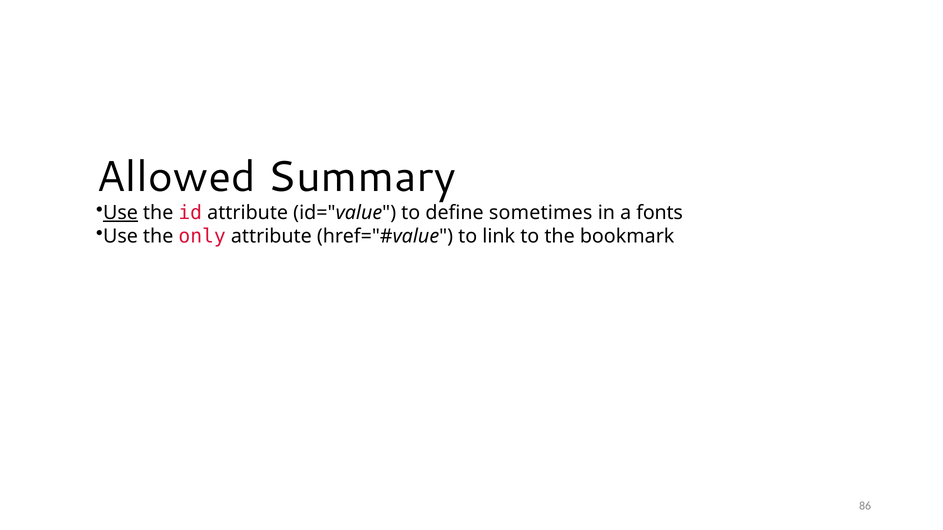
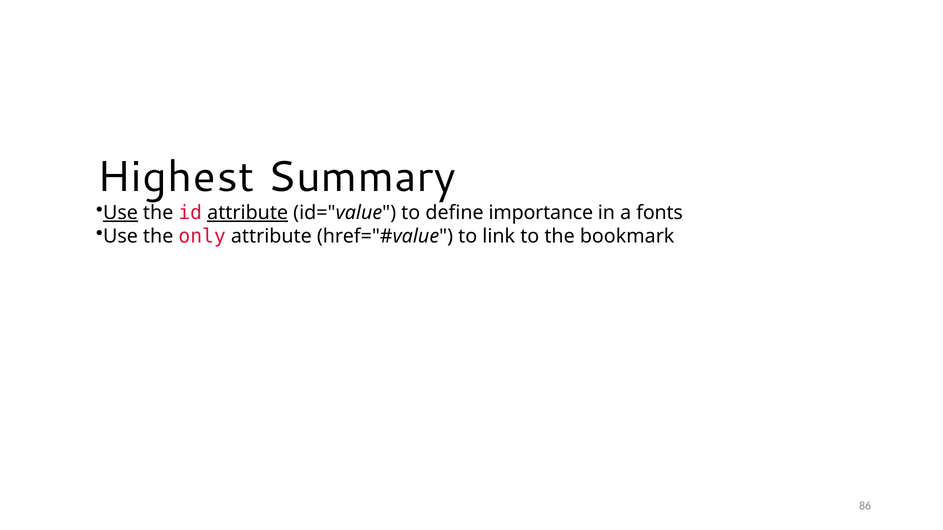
Allowed: Allowed -> Highest (176, 177)
attribute underline: none -> present (248, 213)
sometimes: sometimes -> importance (541, 213)
